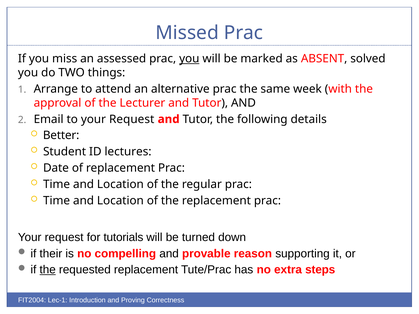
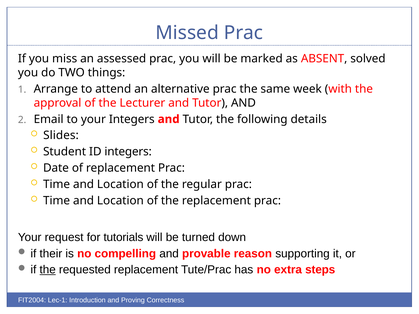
you underline: present -> none (189, 59)
to your Request: Request -> Integers (132, 119)
Better: Better -> Slides (61, 136)
ID lectures: lectures -> integers (128, 152)
